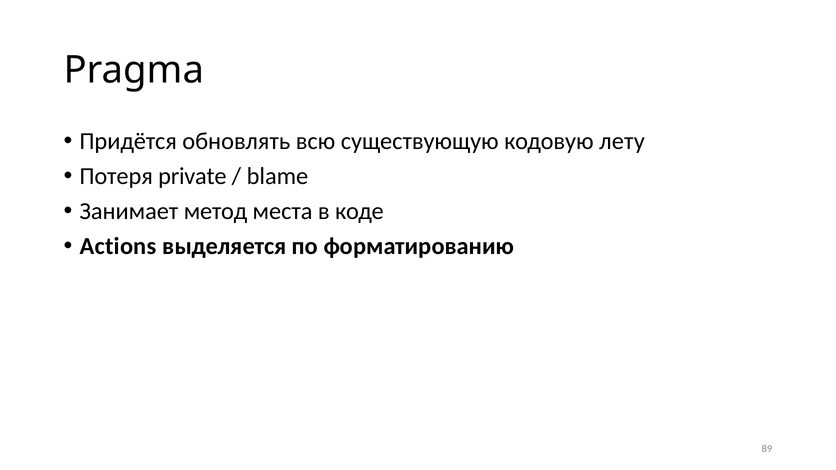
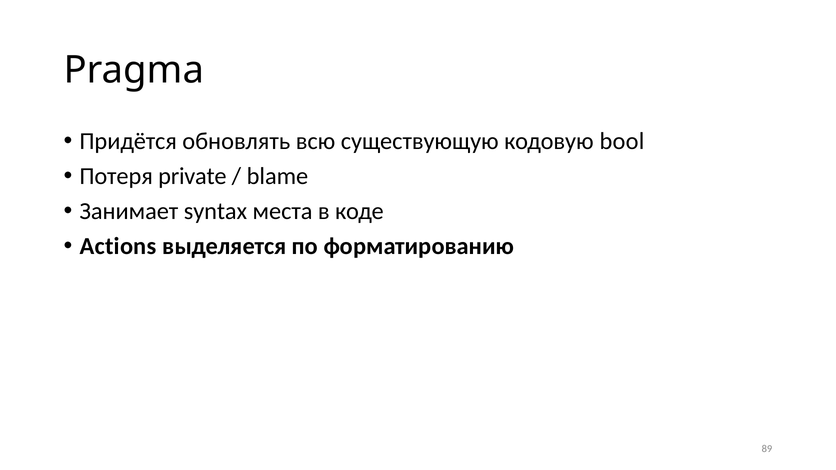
лету: лету -> bool (622, 141)
метод: метод -> syntax (215, 211)
